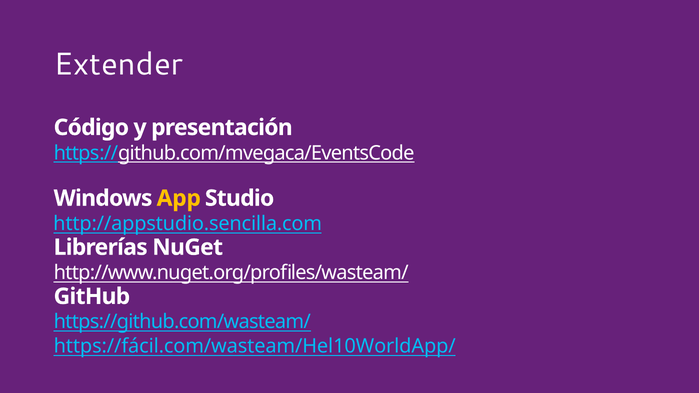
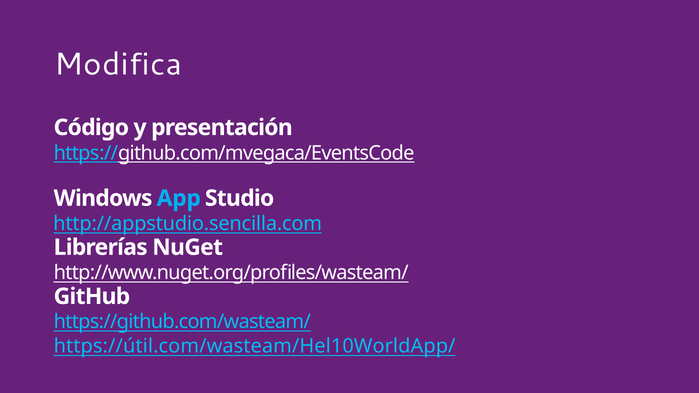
Extender: Extender -> Modifica (118, 64)
App colour: yellow -> light blue (179, 198)
https://fácil.com/wasteam/Hel10WorldApp/: https://fácil.com/wasteam/Hel10WorldApp/ -> https://útil.com/wasteam/Hel10WorldApp/ (255, 346)
